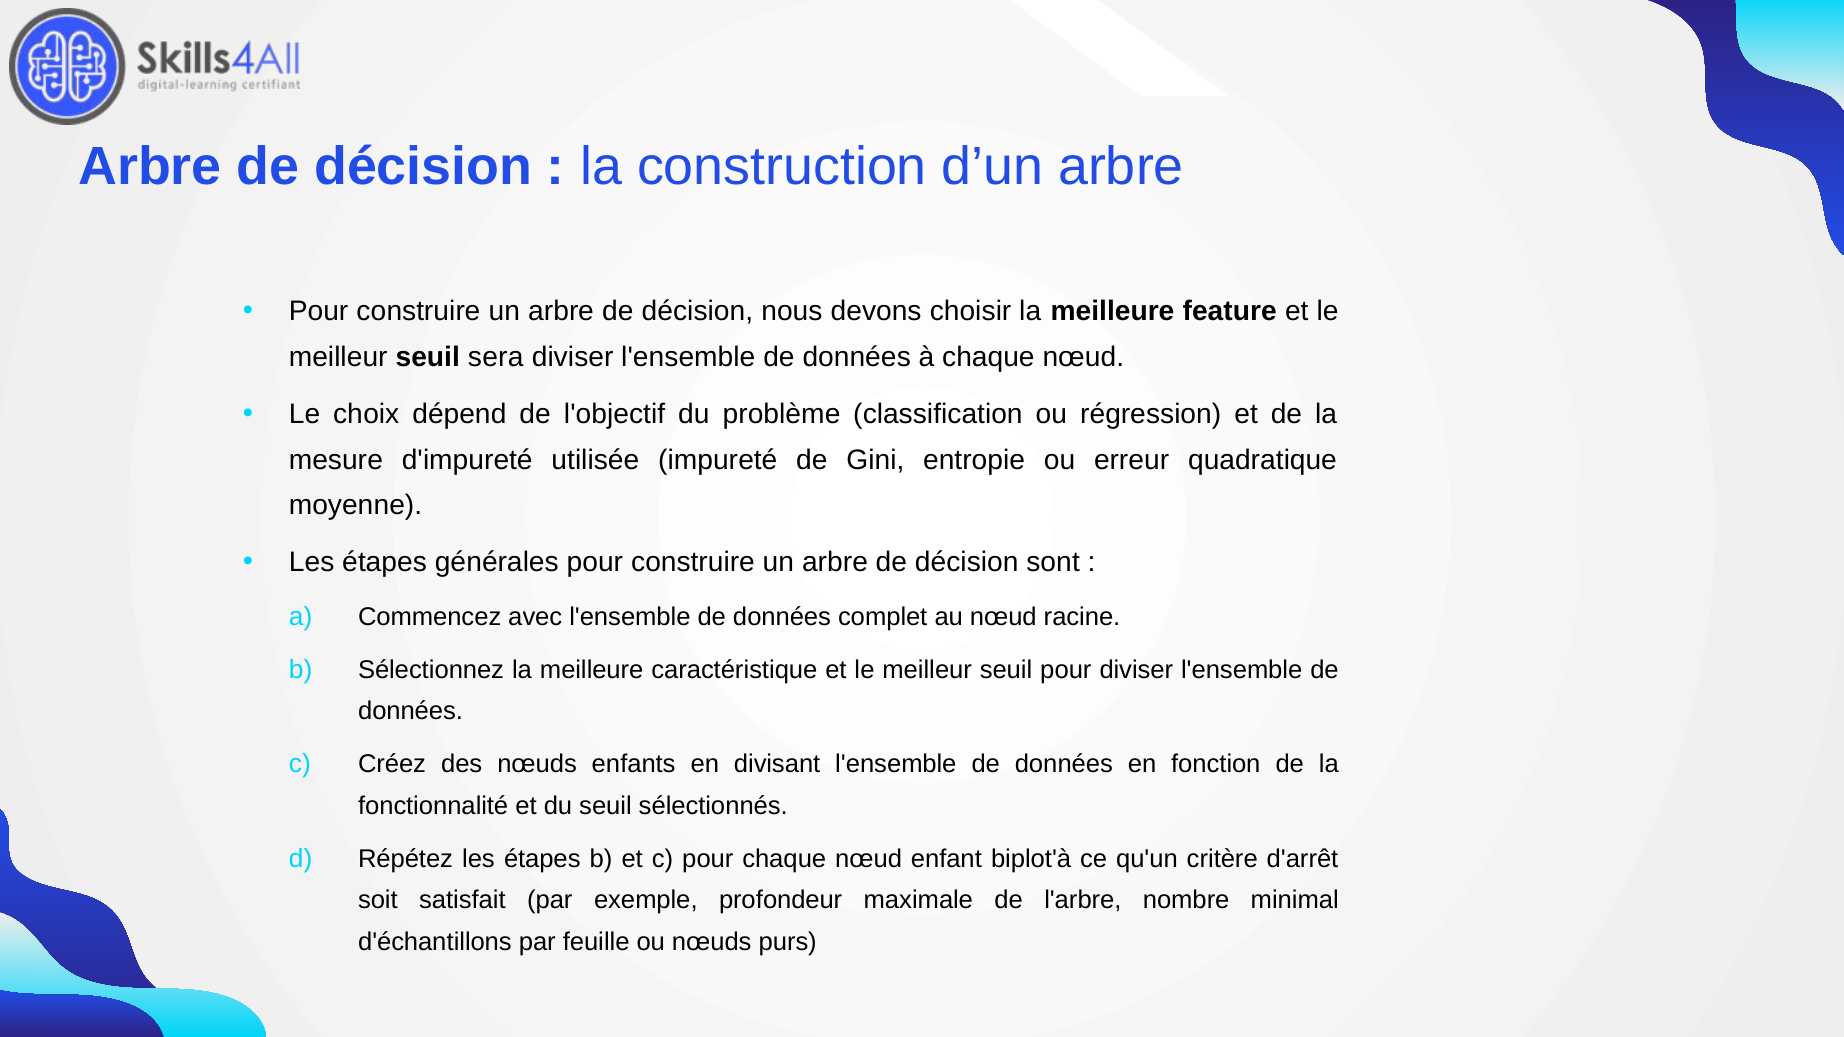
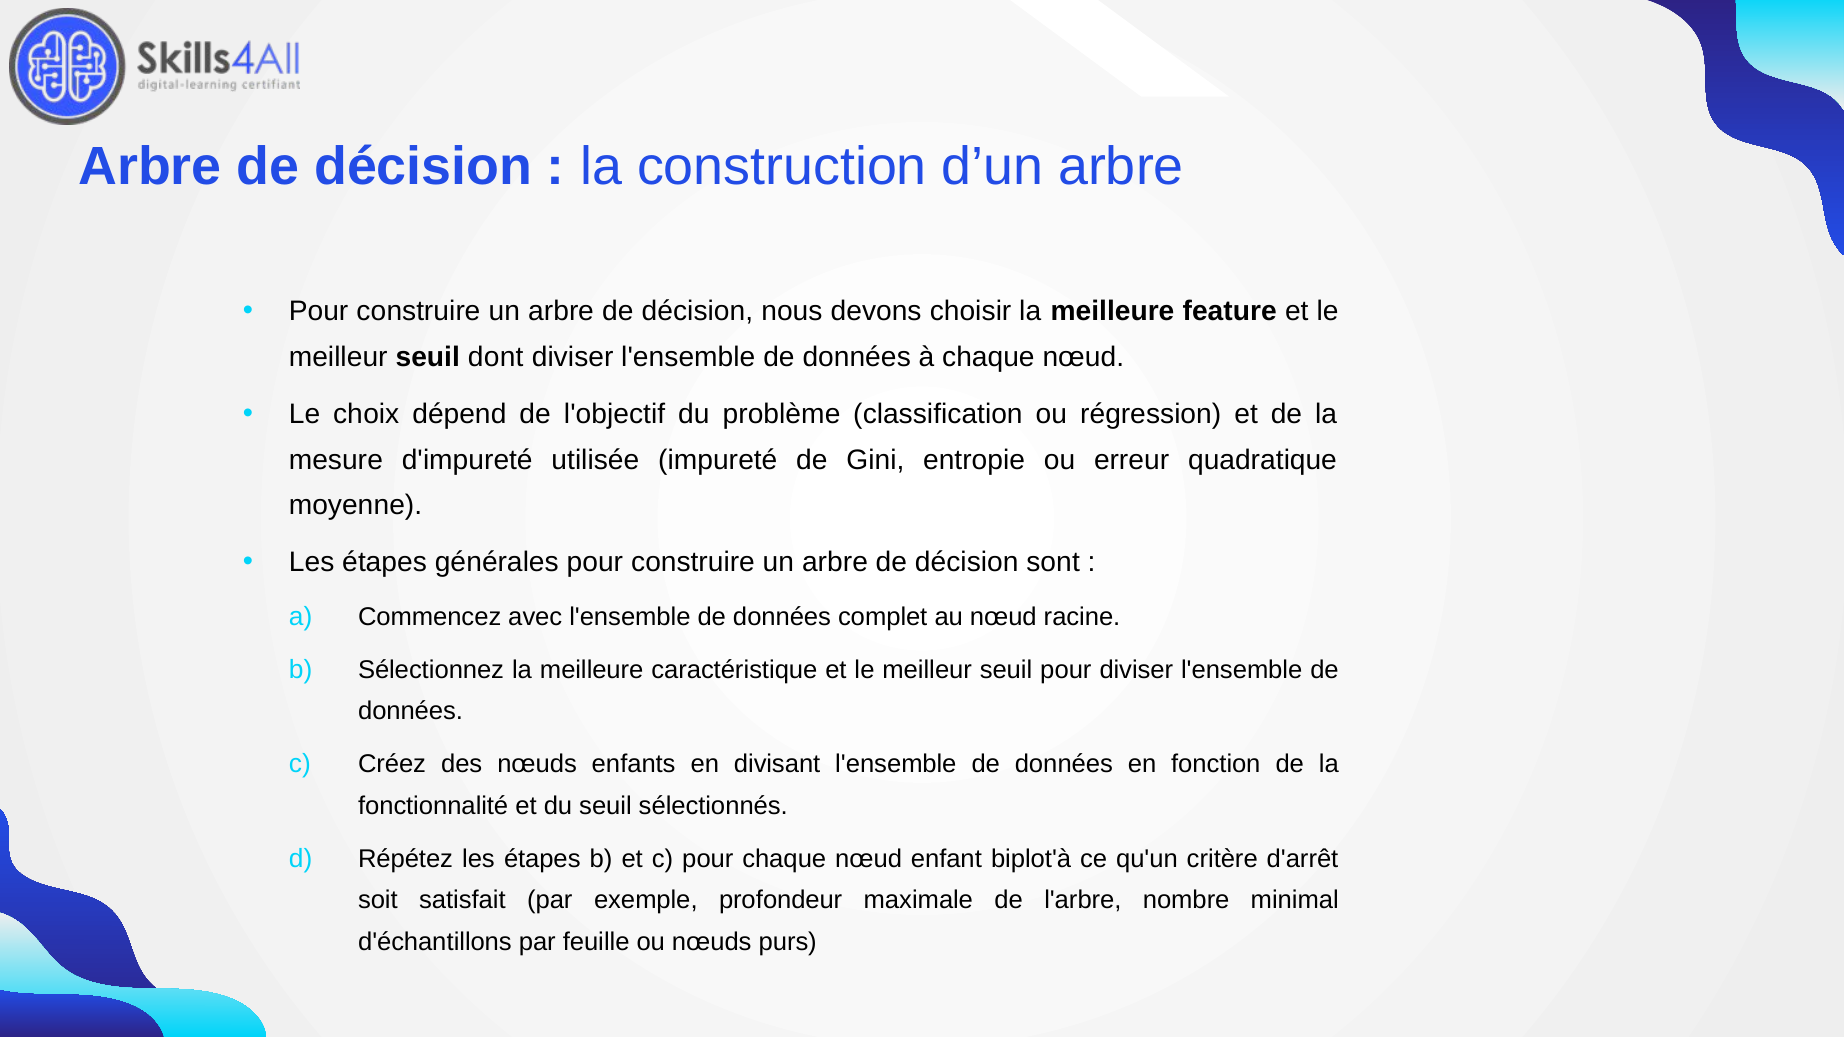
sera: sera -> dont (496, 357)
